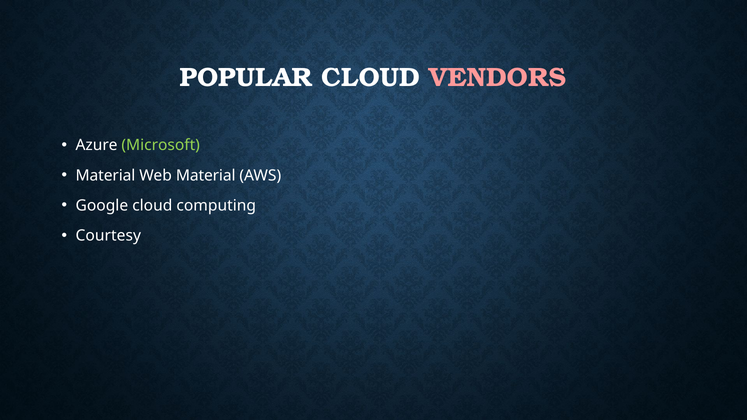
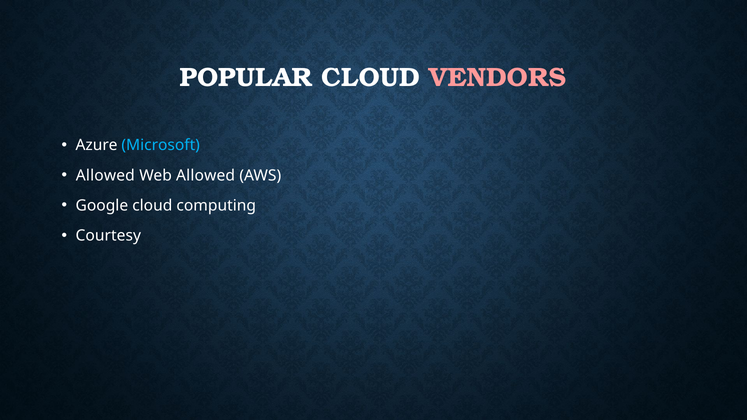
Microsoft colour: light green -> light blue (161, 145)
Material: Material -> Allowed (105, 176)
Web Material: Material -> Allowed (206, 176)
